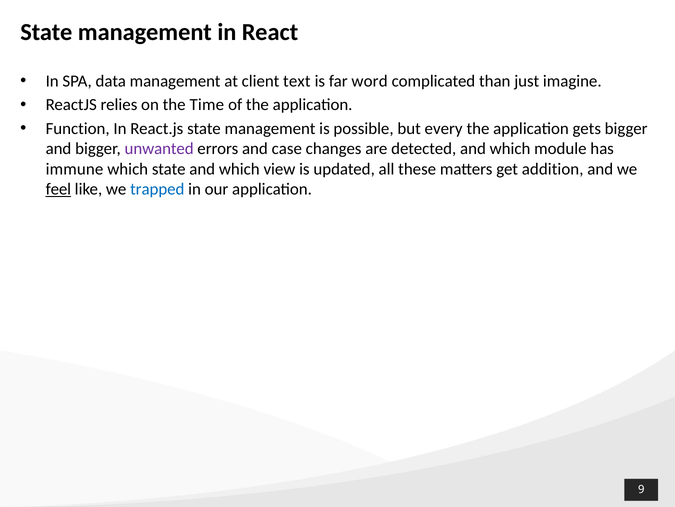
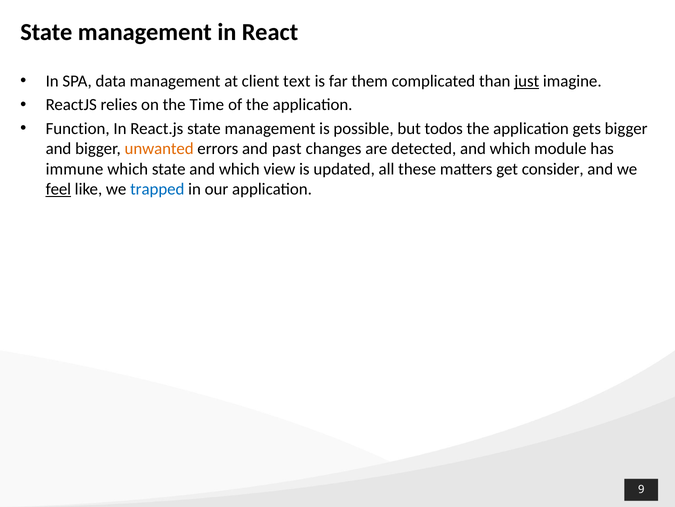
word: word -> them (370, 81)
just underline: none -> present (527, 81)
every: every -> todos (444, 128)
unwanted colour: purple -> orange (159, 149)
case: case -> past (287, 149)
addition: addition -> consider (553, 169)
